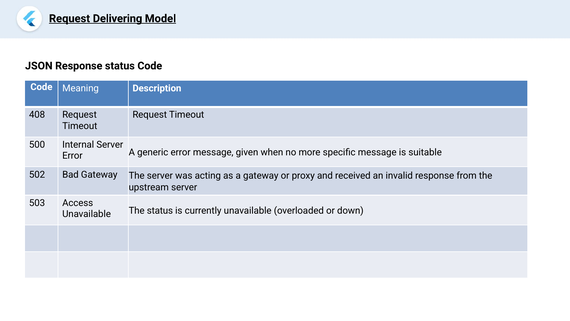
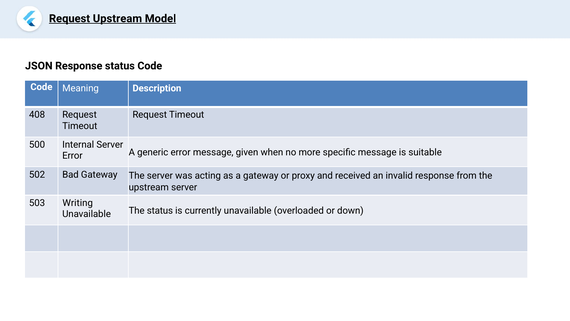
Request Delivering: Delivering -> Upstream (117, 19)
Access: Access -> Writing (78, 203)
